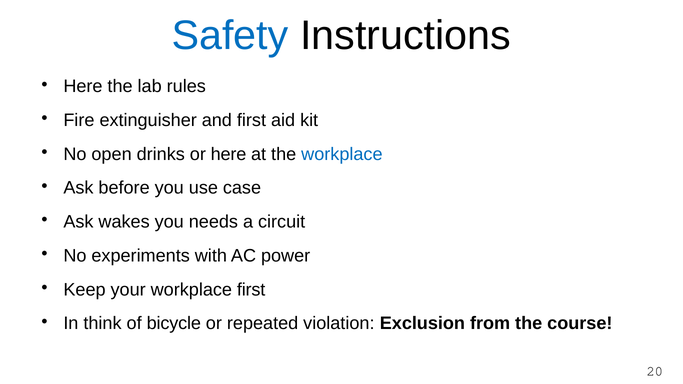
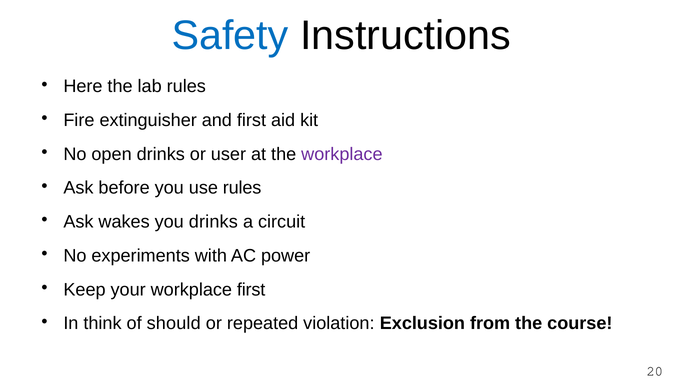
or here: here -> user (228, 154)
workplace colour: blue -> purple (342, 154)
use case: case -> rules (242, 188)
you needs: needs -> drinks (213, 222)
bicycle: bicycle -> should (174, 324)
